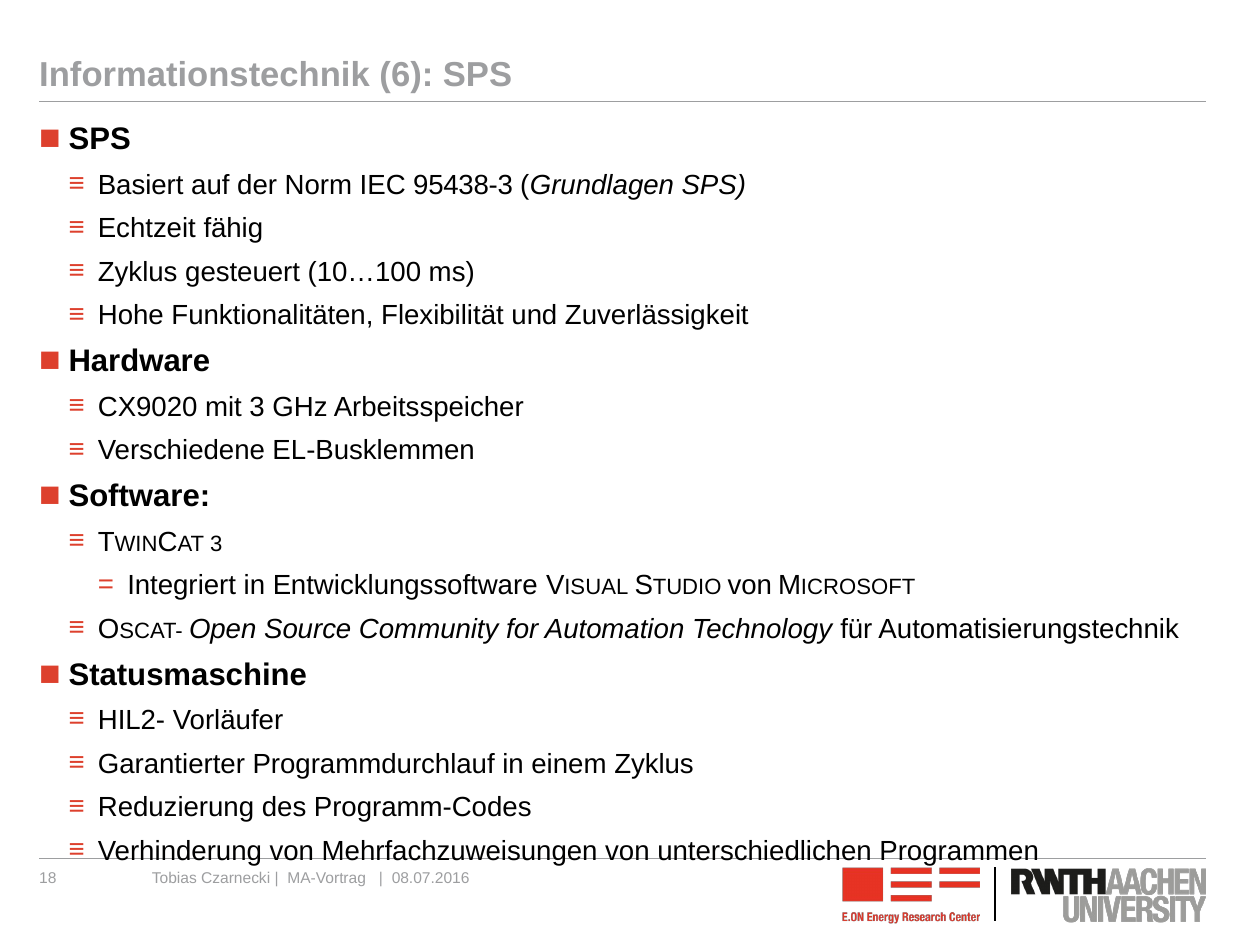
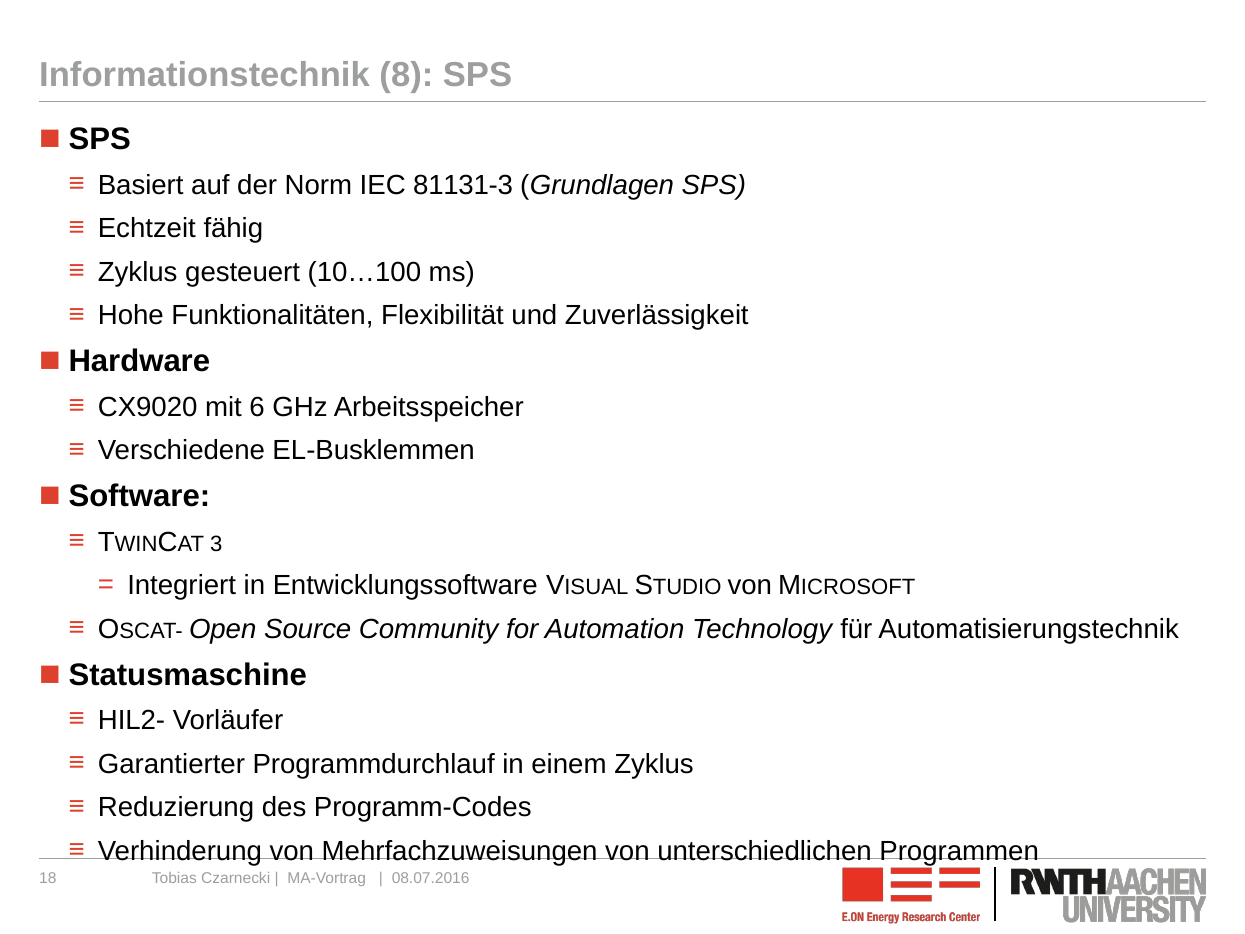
6: 6 -> 8 (406, 75)
95438-3: 95438-3 -> 81131-3 (463, 185)
mit 3: 3 -> 6 (257, 407)
